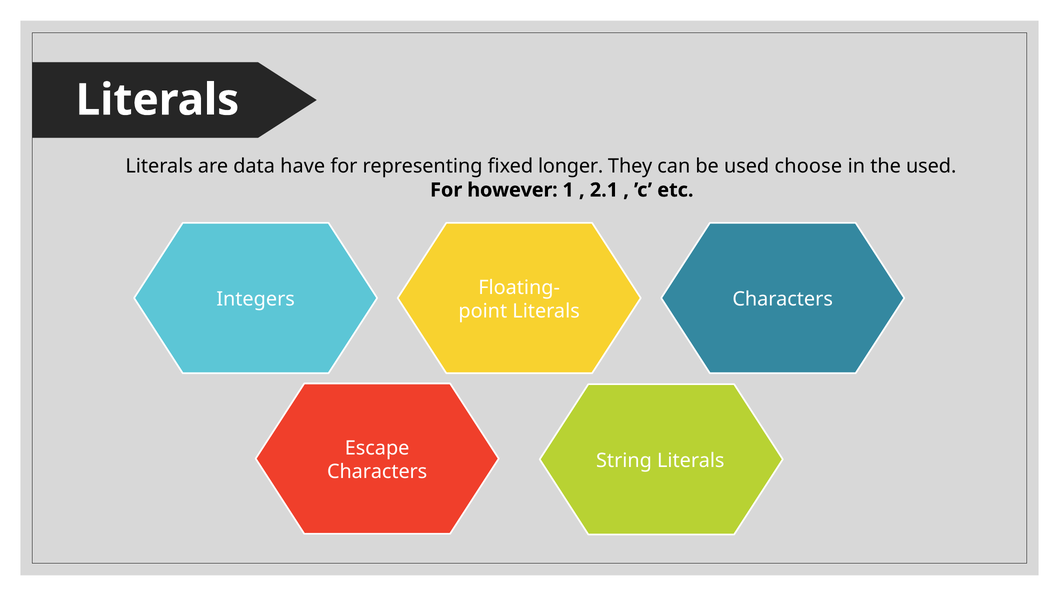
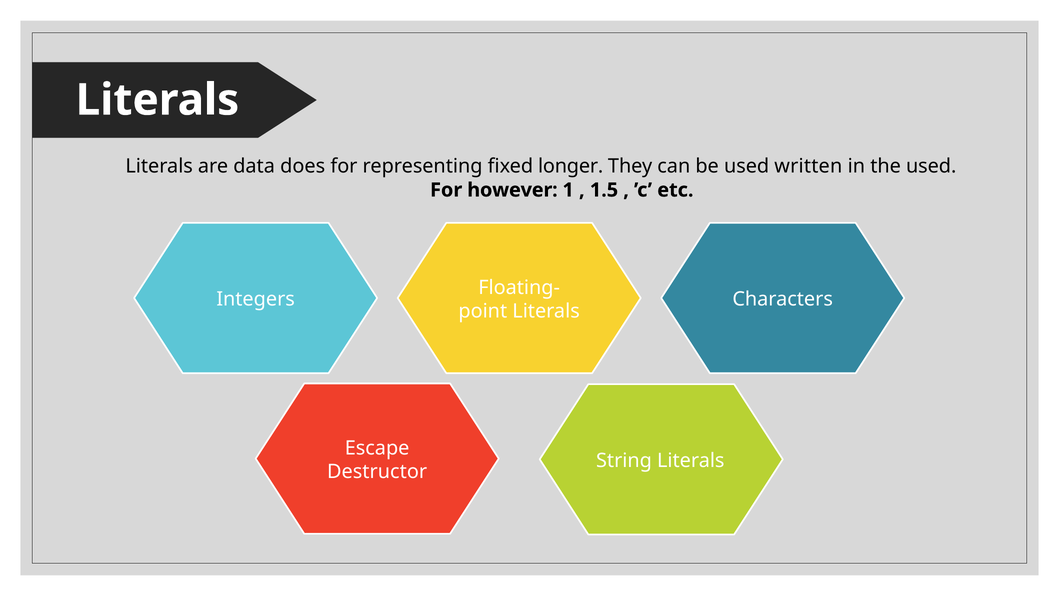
have: have -> does (303, 166)
choose: choose -> written (808, 166)
2.1: 2.1 -> 1.5 (604, 190)
Characters: Characters -> Destructor (377, 472)
